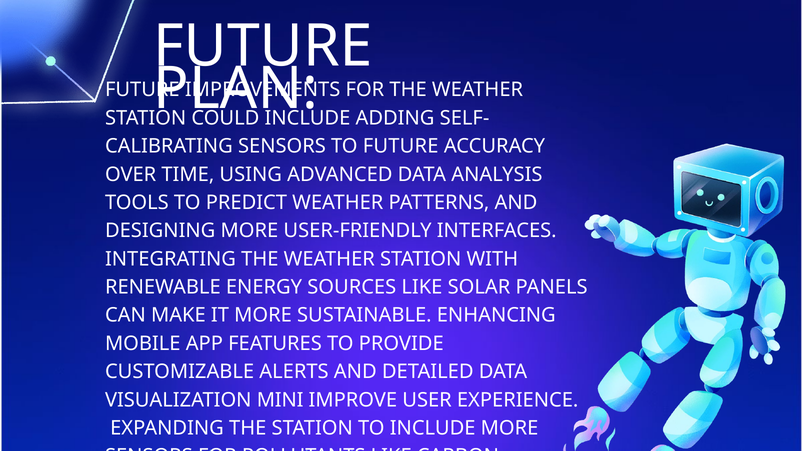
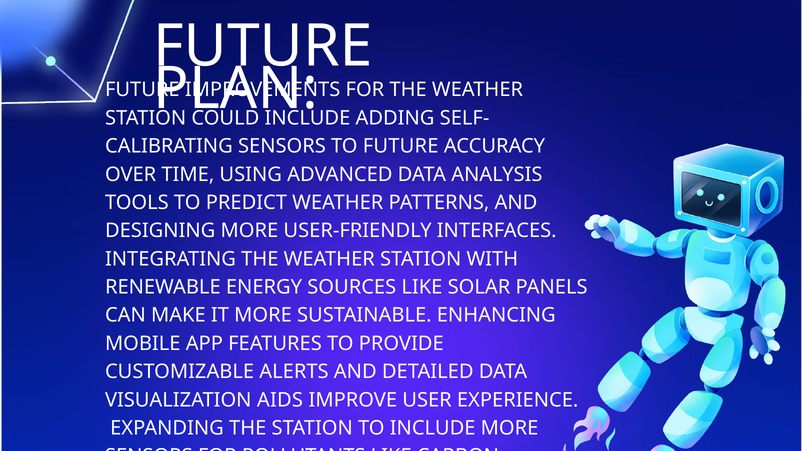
MINI: MINI -> AIDS (280, 400)
